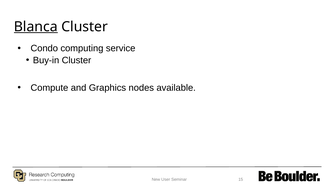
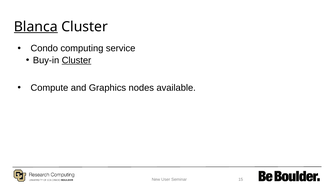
Cluster underline: none -> present (76, 60)
